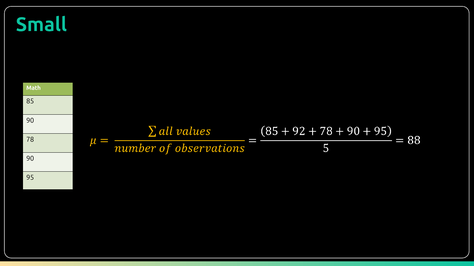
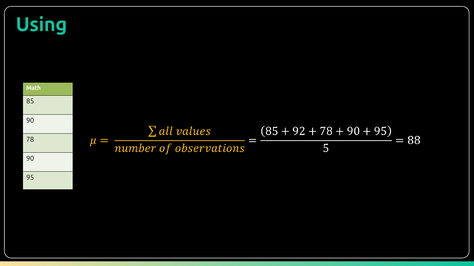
Small: Small -> Using (41, 25)
